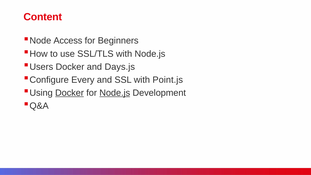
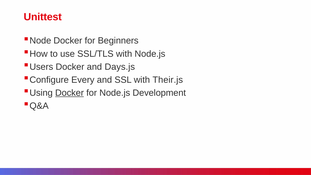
Content: Content -> Unittest (43, 17)
Node Access: Access -> Docker (68, 41)
Point.js: Point.js -> Their.js (168, 80)
Node.js underline: present -> none (115, 93)
